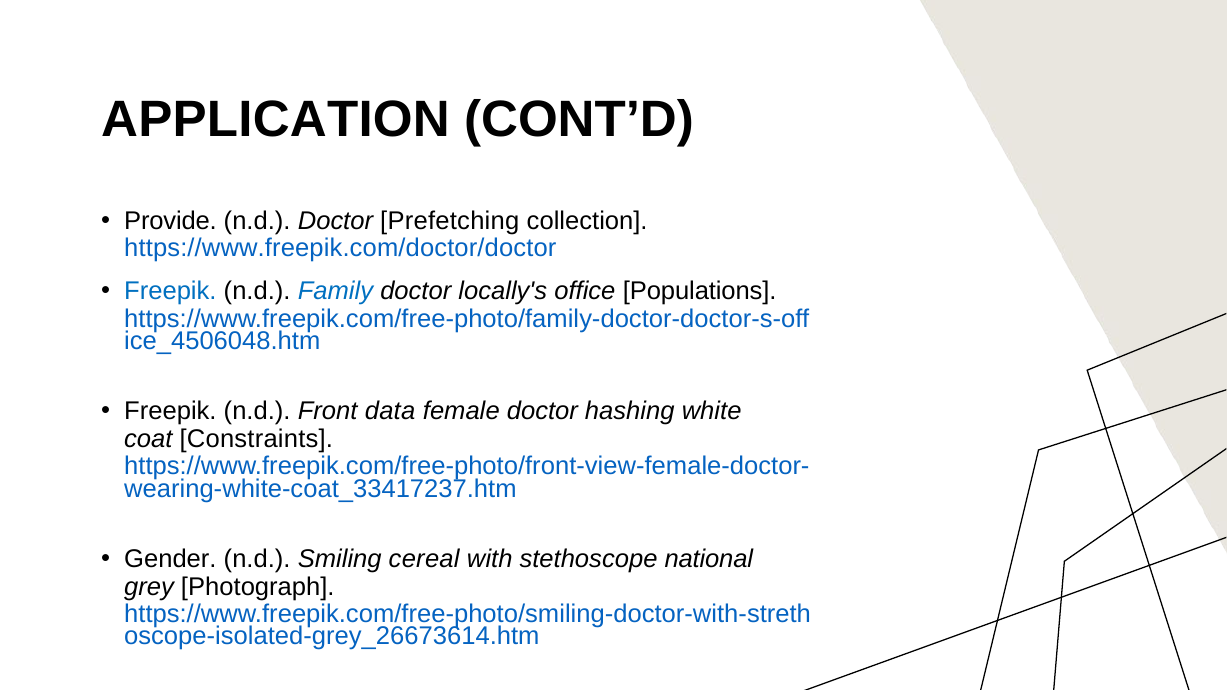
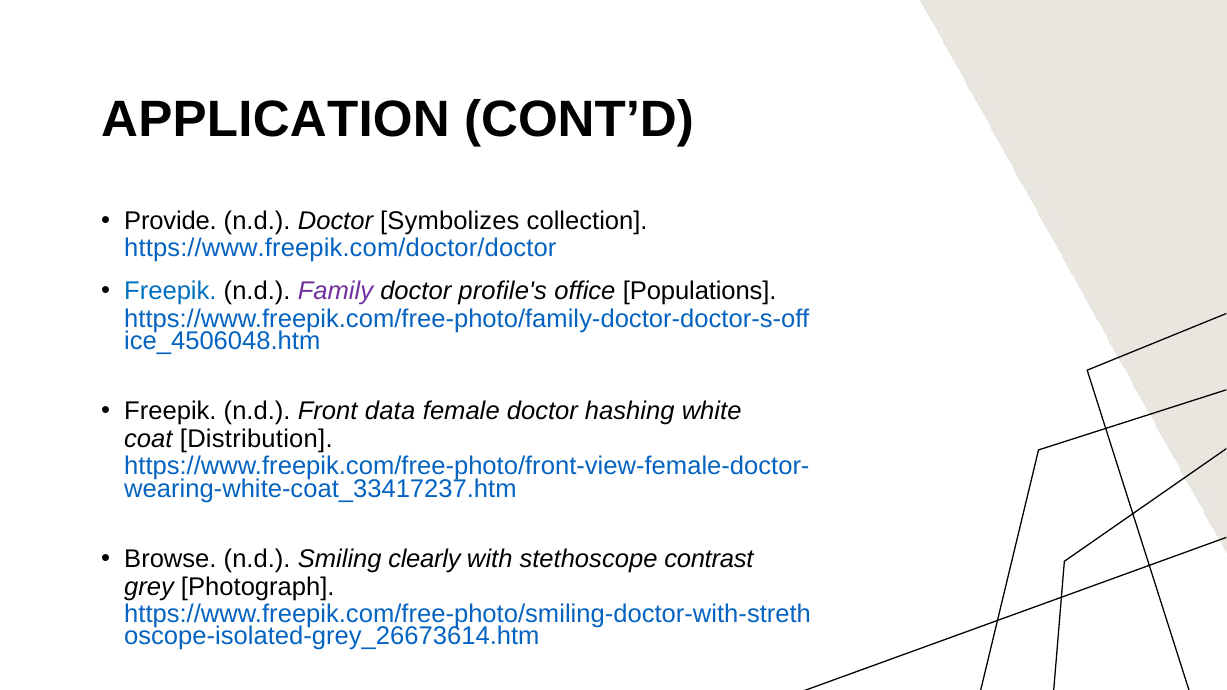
Prefetching: Prefetching -> Symbolizes (450, 221)
Family colour: blue -> purple (335, 291)
locally's: locally's -> profile's (503, 291)
Constraints: Constraints -> Distribution (256, 439)
Gender: Gender -> Browse (170, 559)
cereal: cereal -> clearly (424, 559)
national: national -> contrast (709, 559)
